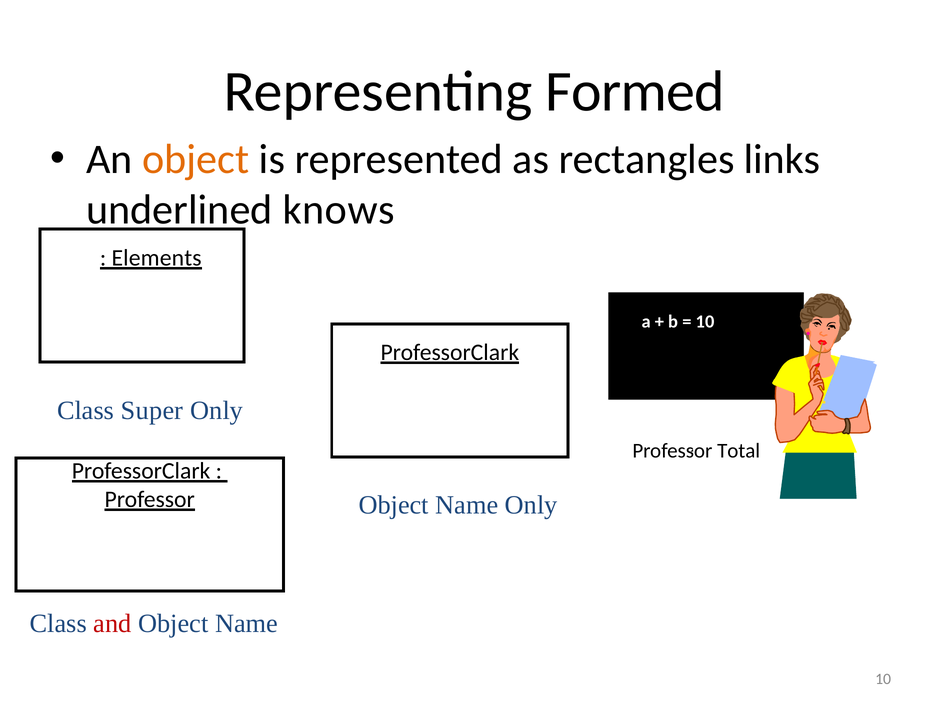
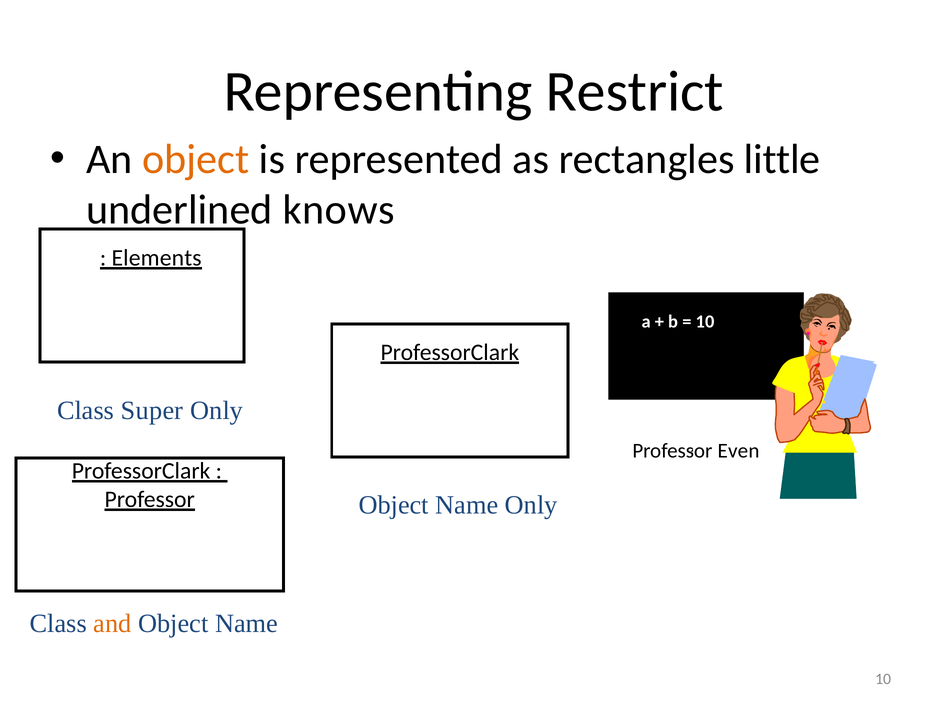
Formed: Formed -> Restrict (635, 92)
links: links -> little (782, 159)
Total: Total -> Even (738, 451)
and colour: red -> orange (113, 624)
